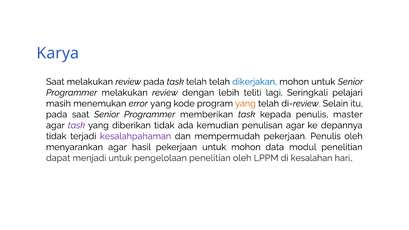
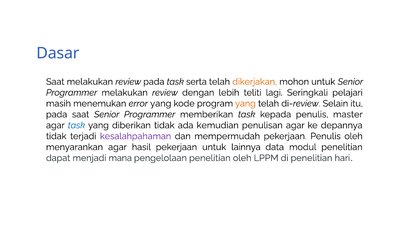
Karya: Karya -> Dasar (58, 53)
task telah: telah -> serta (196, 82)
dikerjakan colour: blue -> orange (255, 82)
task colour: purple -> blue (77, 125)
untuk mohon: mohon -> lainnya (246, 147)
menjadi untuk: untuk -> mana (120, 158)
di kesalahan: kesalahan -> penelitian (311, 158)
